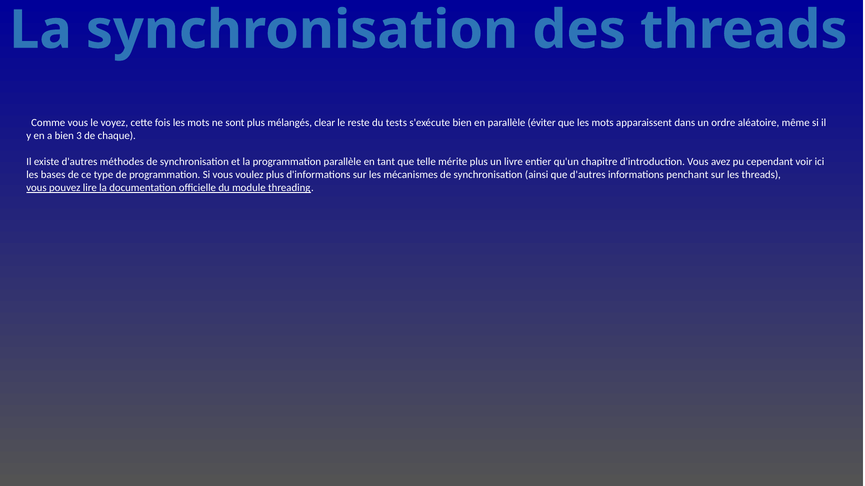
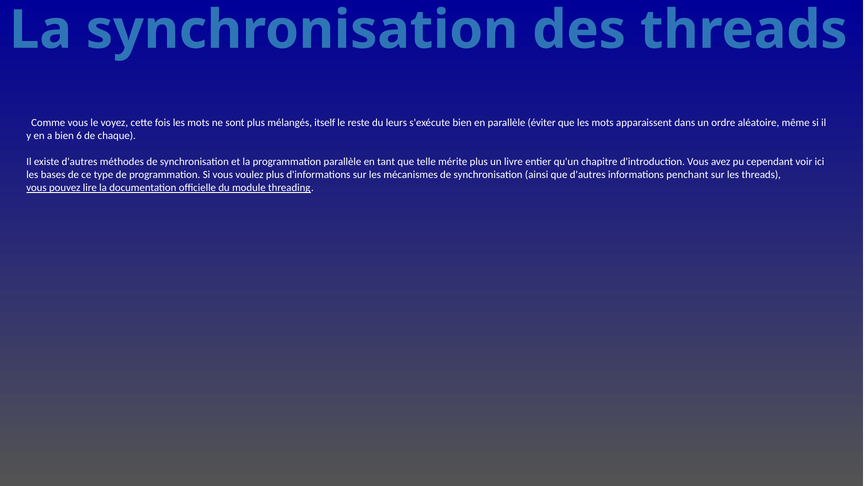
clear: clear -> itself (325, 123)
tests: tests -> leurs (396, 123)
3: 3 -> 6 (79, 136)
